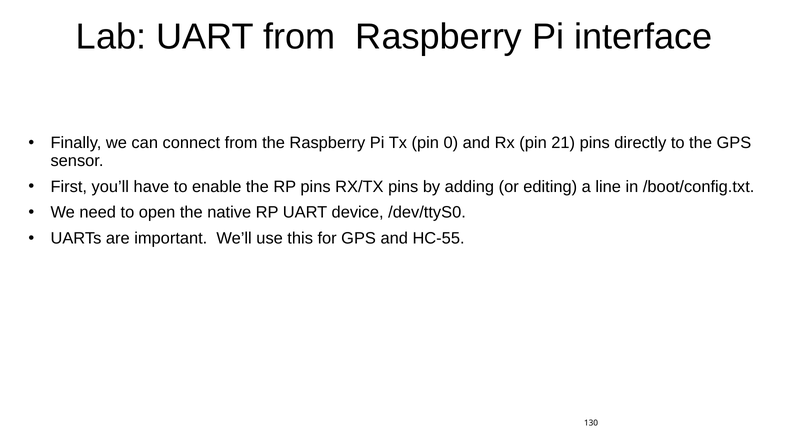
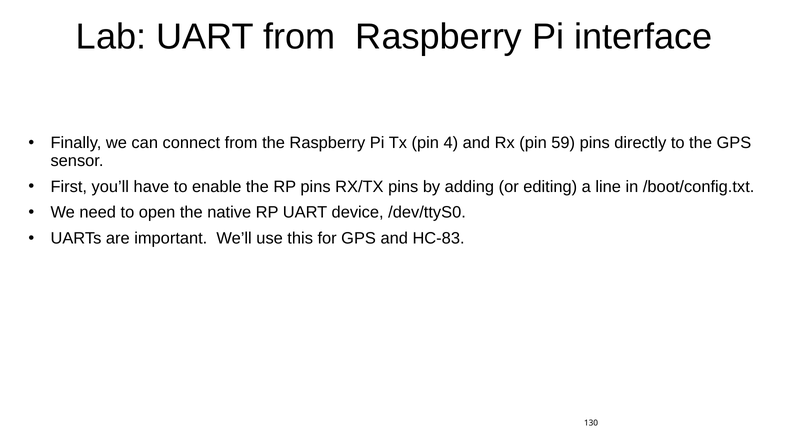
0: 0 -> 4 (451, 143)
21: 21 -> 59 (563, 143)
HC-55: HC-55 -> HC-83 (439, 238)
